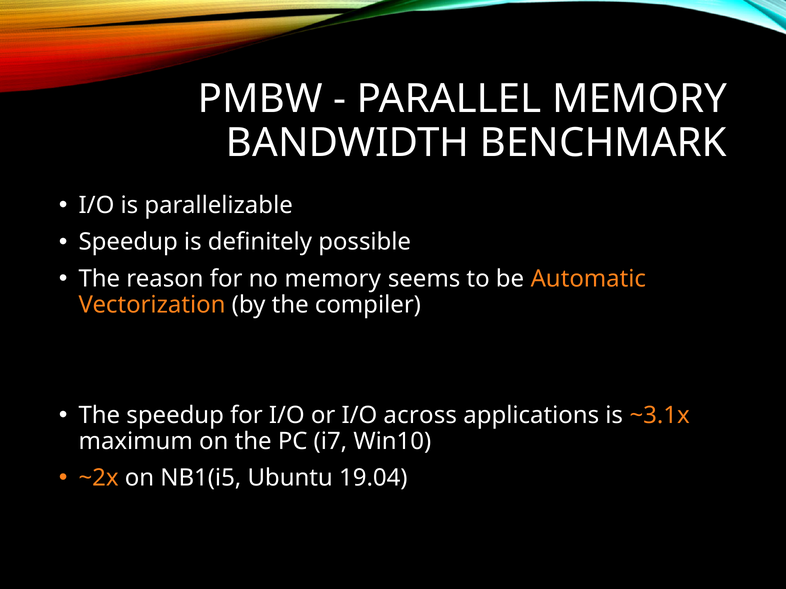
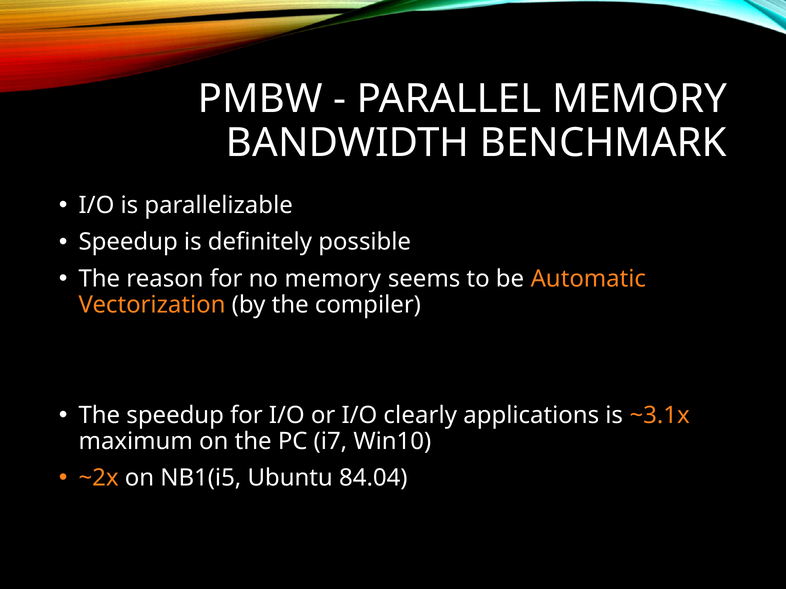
across: across -> clearly (420, 416)
19.04: 19.04 -> 84.04 (373, 478)
